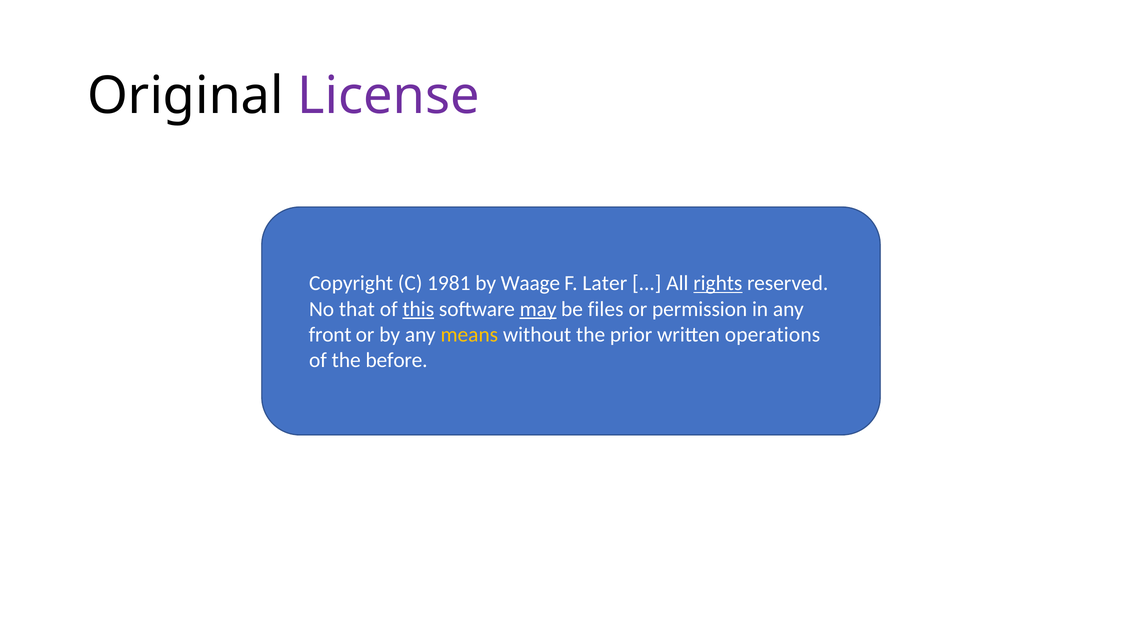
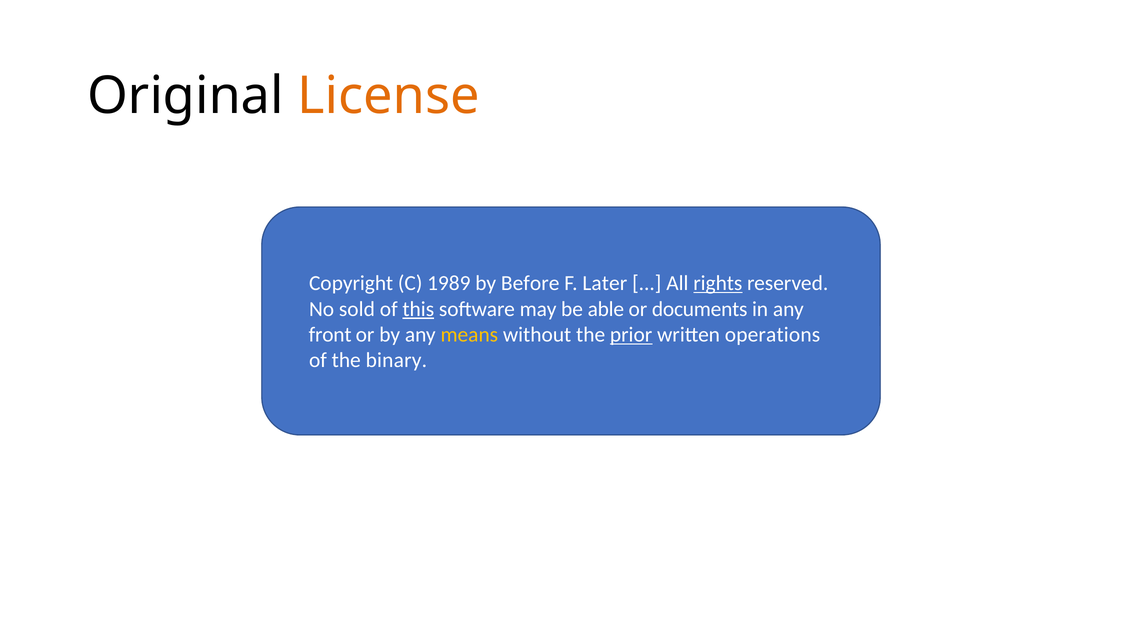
License colour: purple -> orange (389, 96)
1981: 1981 -> 1989 (449, 283)
Waage: Waage -> Before (530, 283)
that: that -> sold (357, 309)
may underline: present -> none (538, 309)
files: files -> able (606, 309)
permission: permission -> documents (700, 309)
prior underline: none -> present (631, 335)
before: before -> binary (396, 361)
